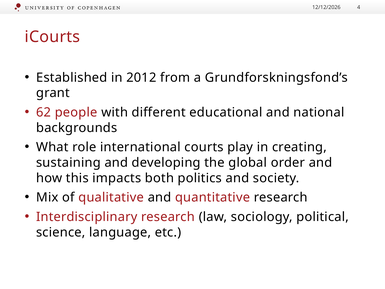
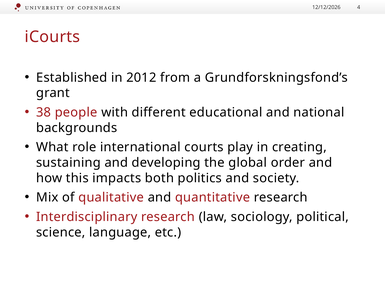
62: 62 -> 38 (44, 112)
